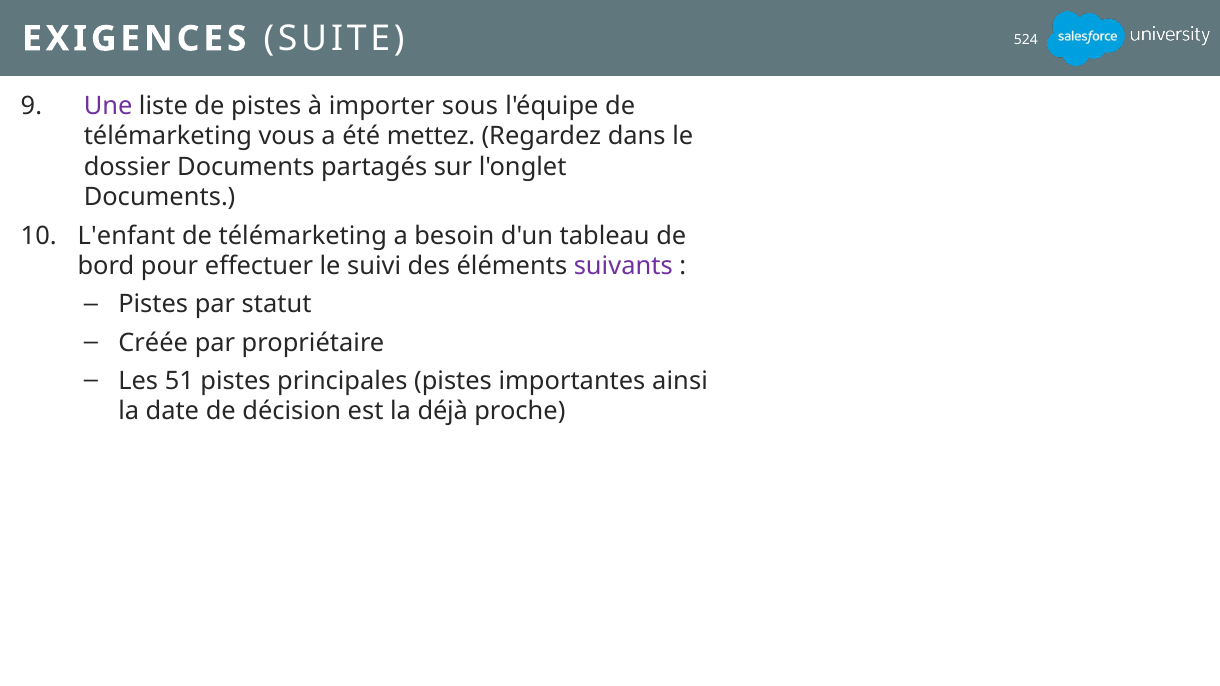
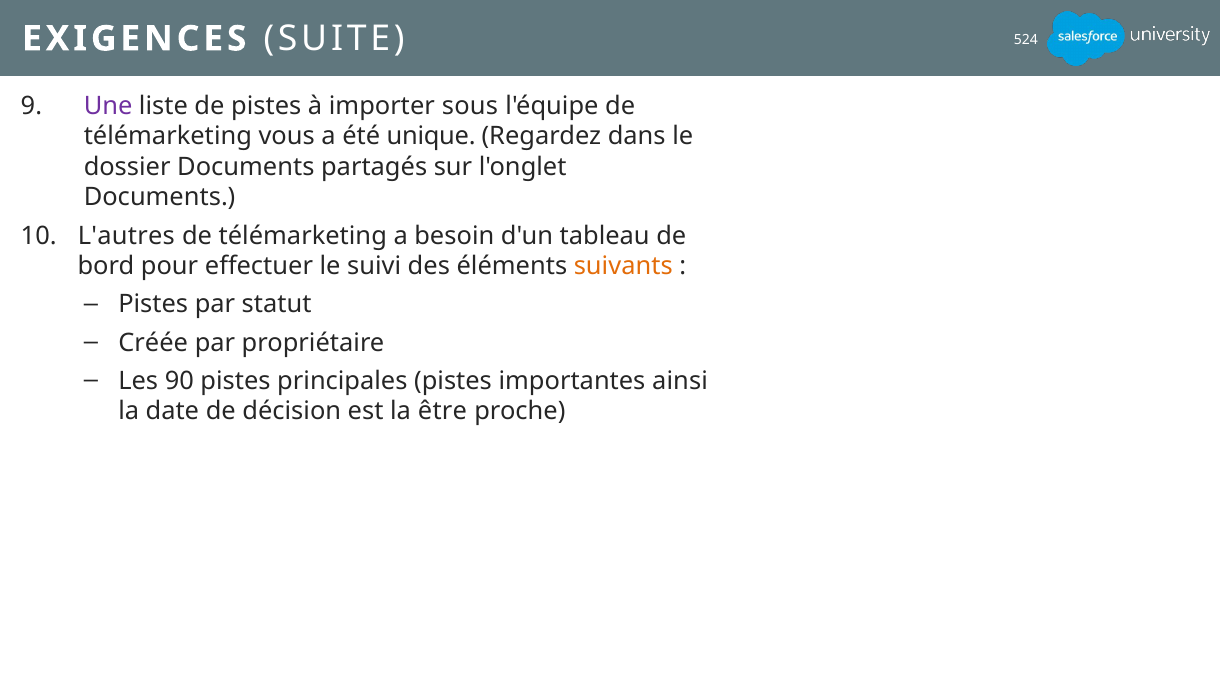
mettez: mettez -> unique (431, 137)
L'enfant: L'enfant -> L'autres (126, 236)
suivants colour: purple -> orange (623, 266)
51: 51 -> 90 (179, 381)
déjà: déjà -> être (443, 411)
